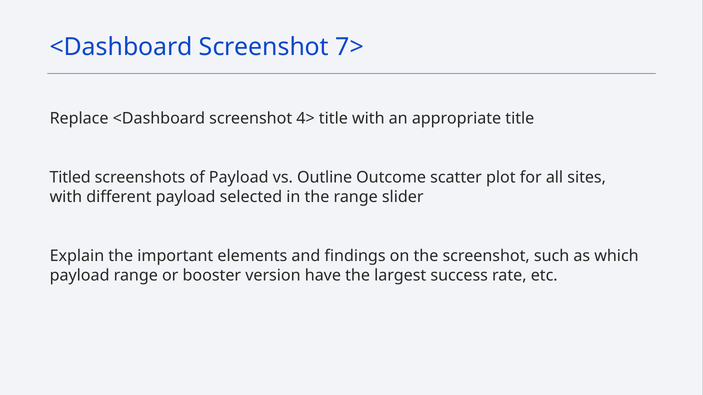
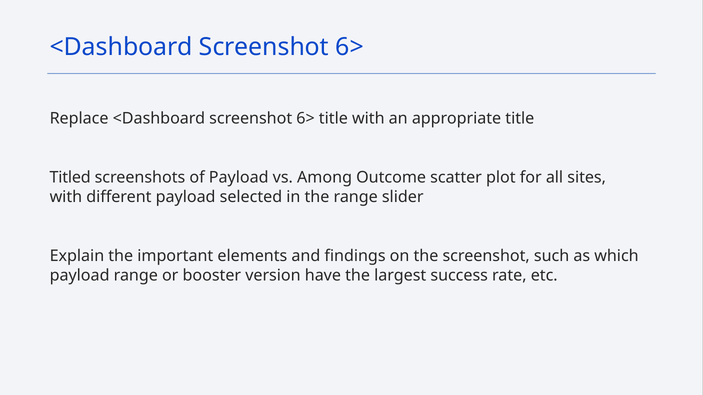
7>: 7> -> 6> (350, 47)
Replace <Dashboard screenshot 4>: 4> -> 6> (306, 119)
Outline: Outline -> Among (325, 178)
